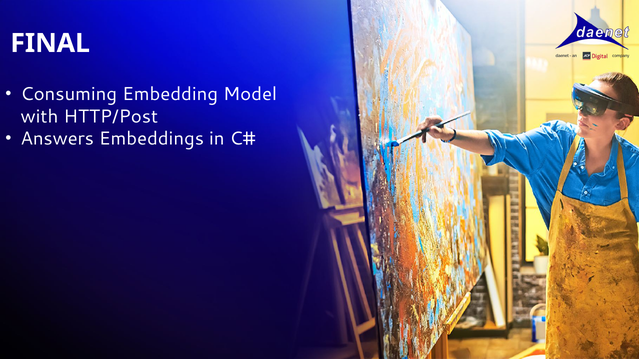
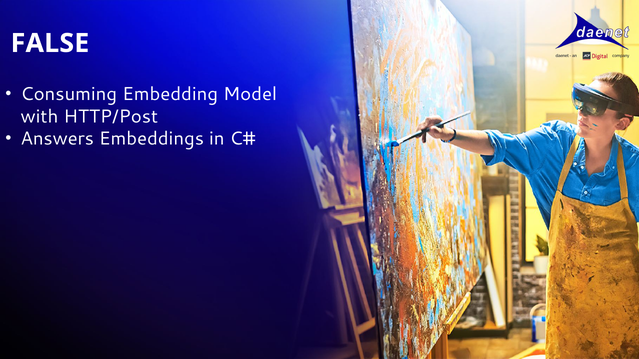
FINAL: FINAL -> FALSE (50, 43)
